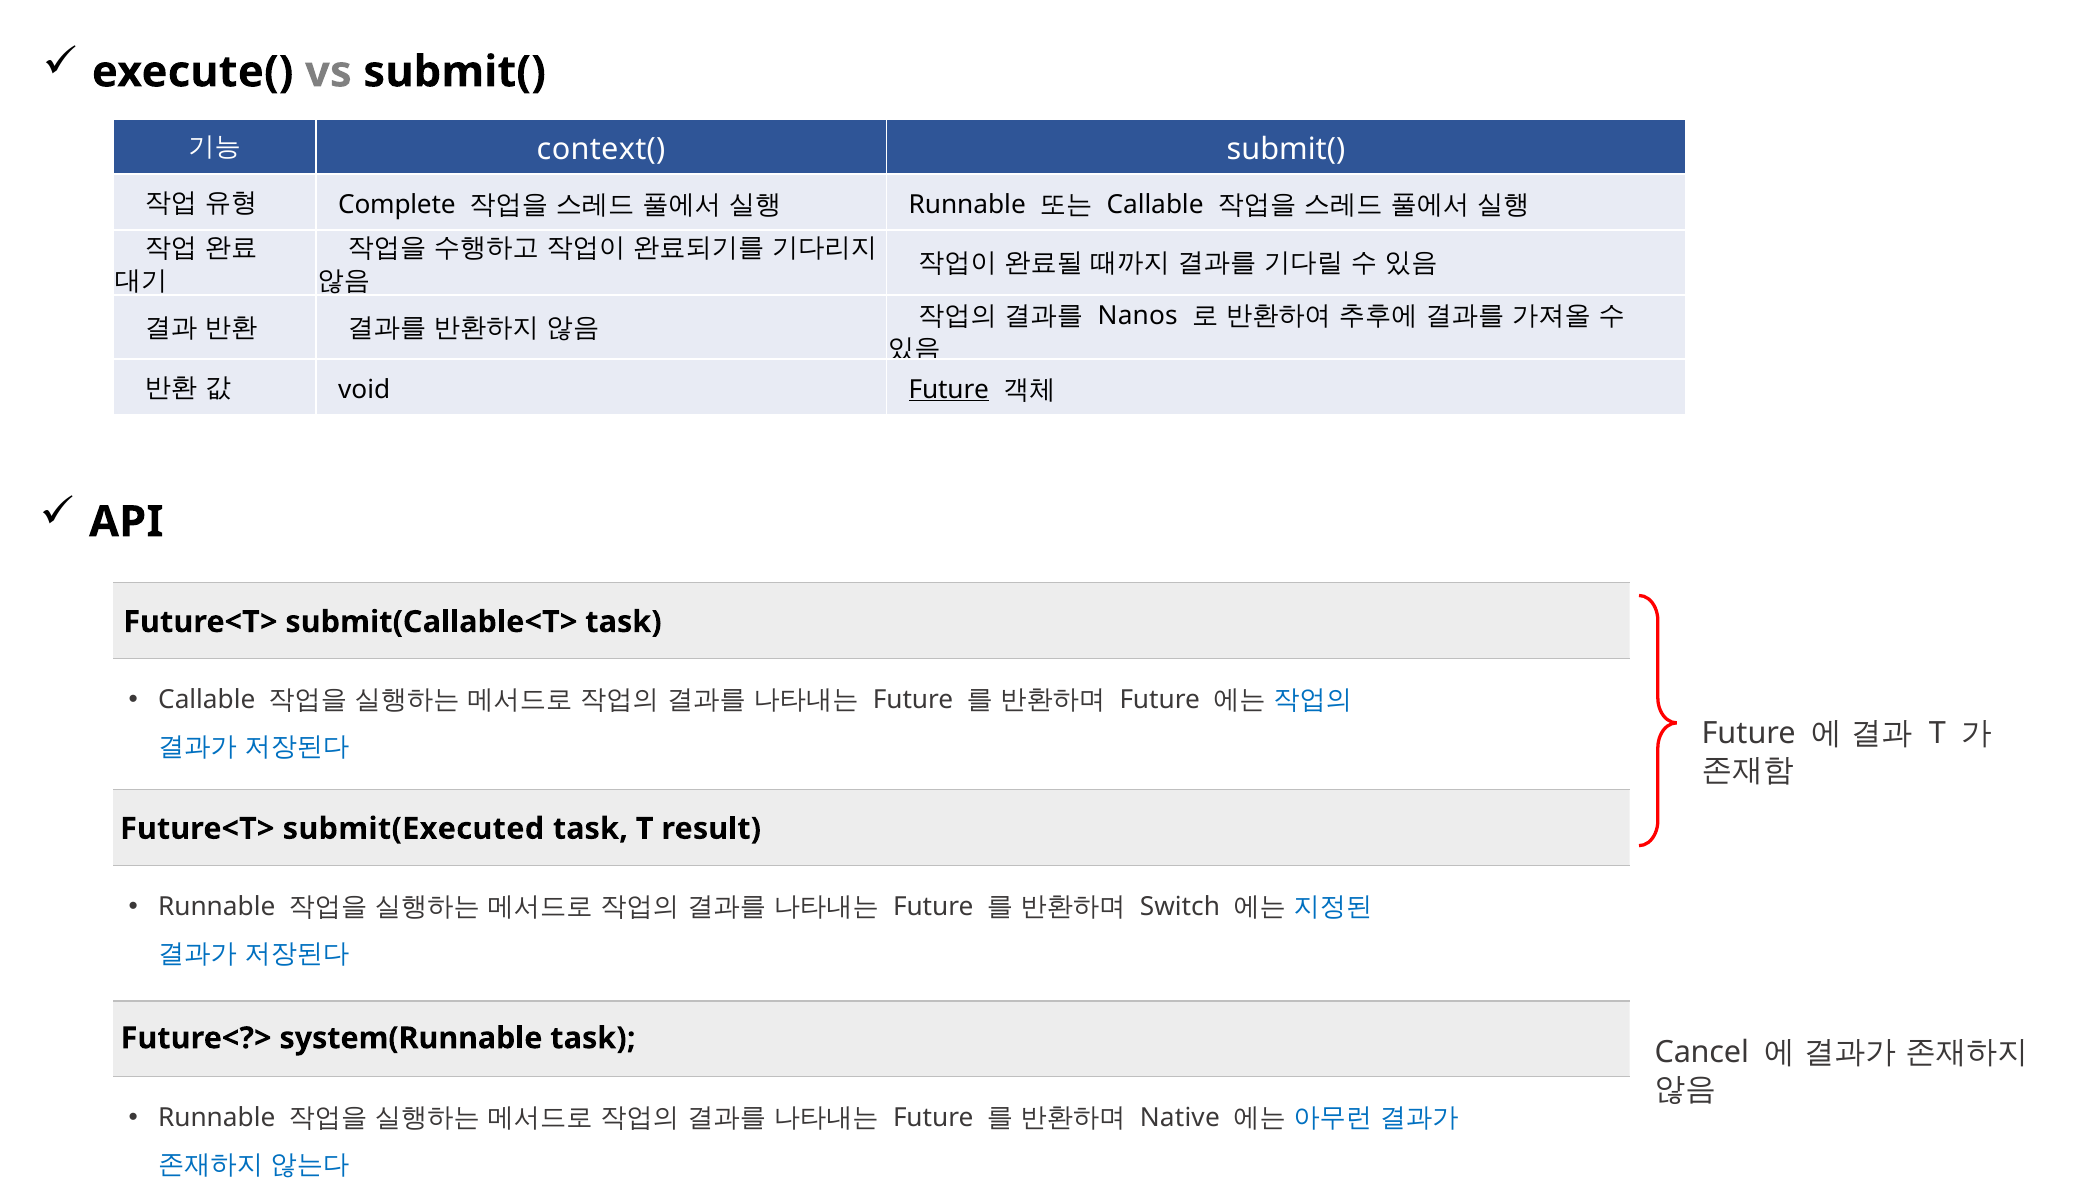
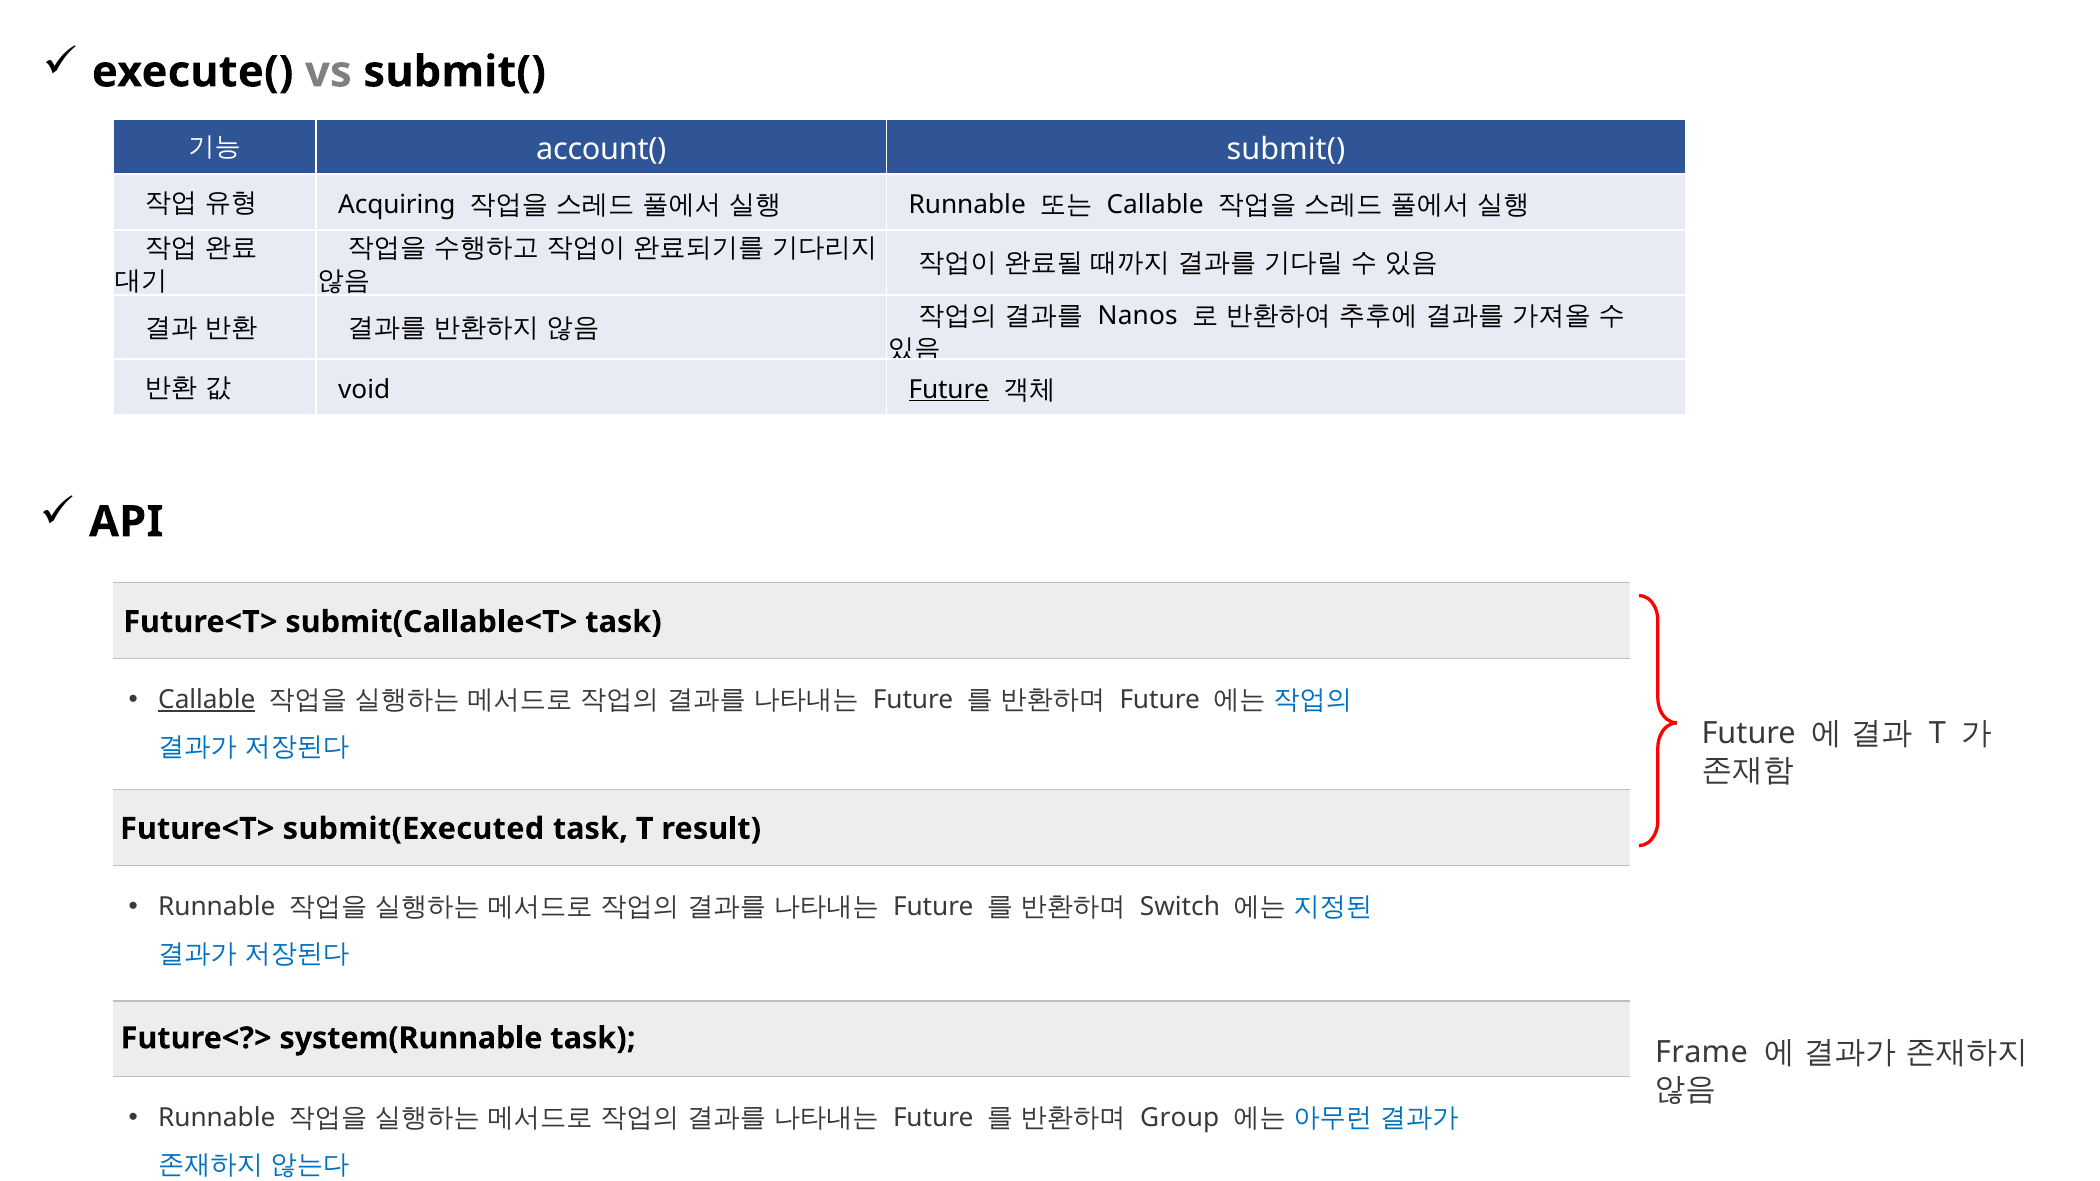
context(: context( -> account( (601, 149)
Complete: Complete -> Acquiring (397, 204)
Callable underline: none -> present (207, 700)
Cancel: Cancel -> Frame (1702, 1052)
Native: Native -> Group (1180, 1118)
